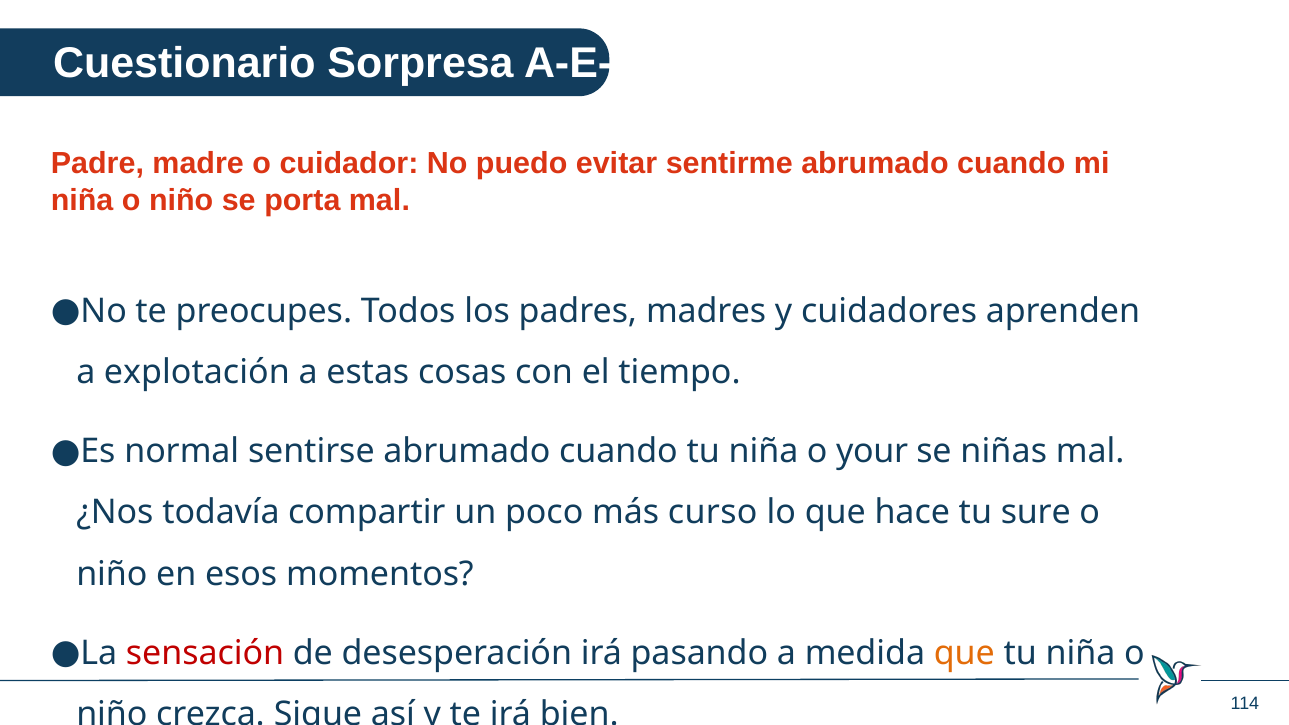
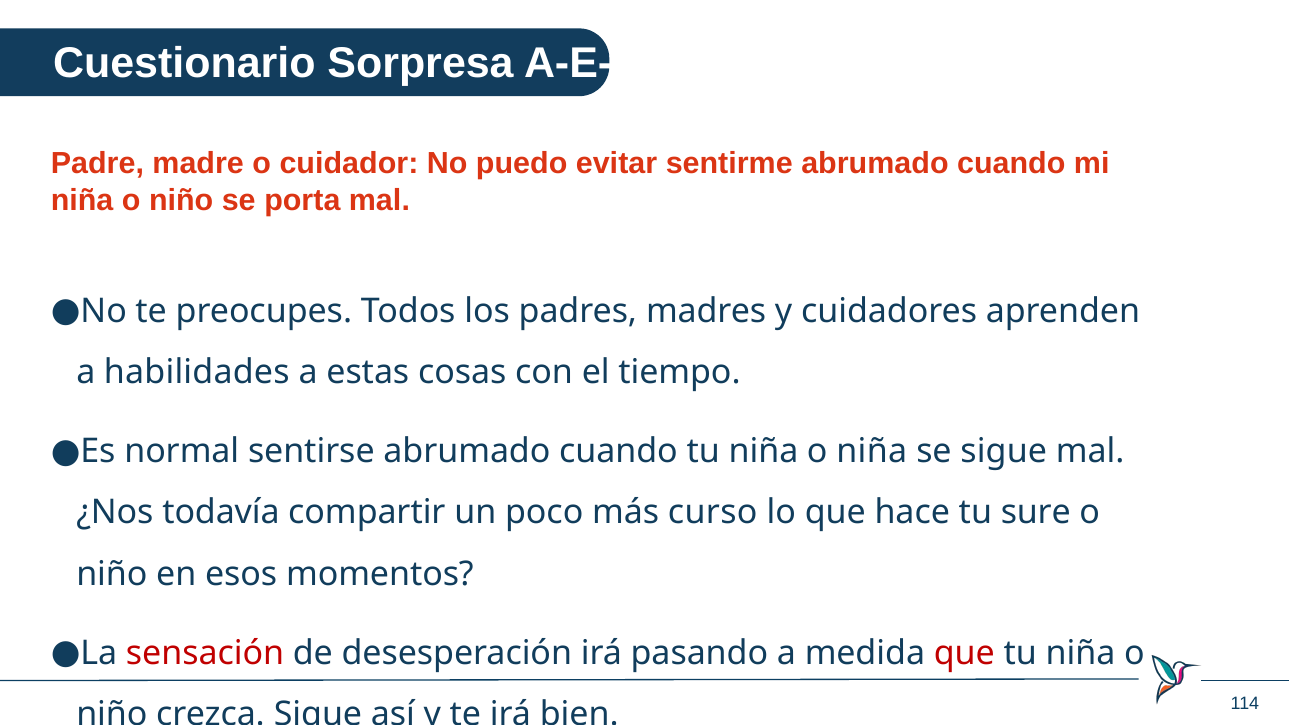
explotación: explotación -> habilidades (197, 372)
o your: your -> niña (872, 452)
se niñas: niñas -> sigue (1004, 452)
que colour: orange -> red (964, 653)
